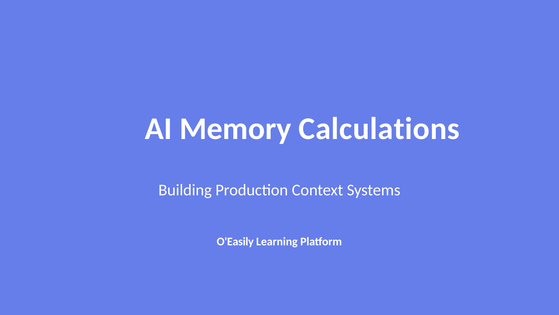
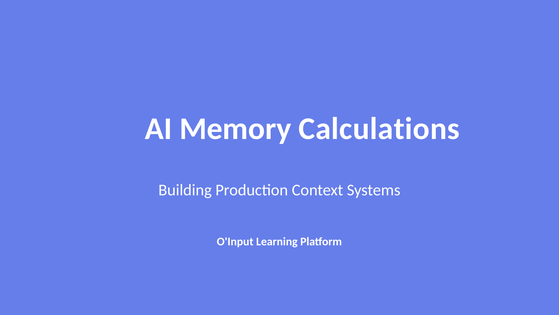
O'Easily: O'Easily -> O'Input (235, 241)
